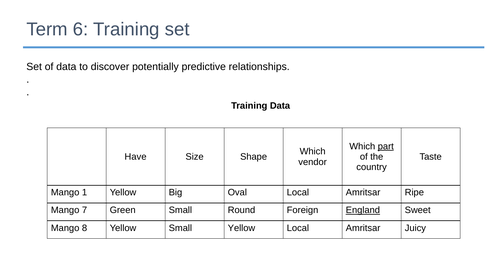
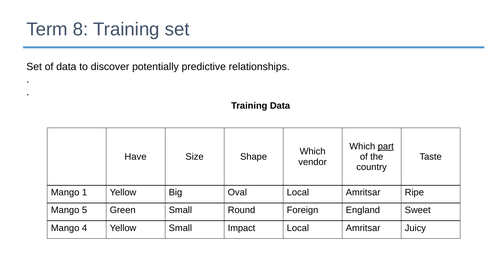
6: 6 -> 8 (81, 30)
7: 7 -> 5 (85, 210)
England underline: present -> none (363, 210)
8: 8 -> 4 (85, 228)
Small Yellow: Yellow -> Impact (242, 228)
